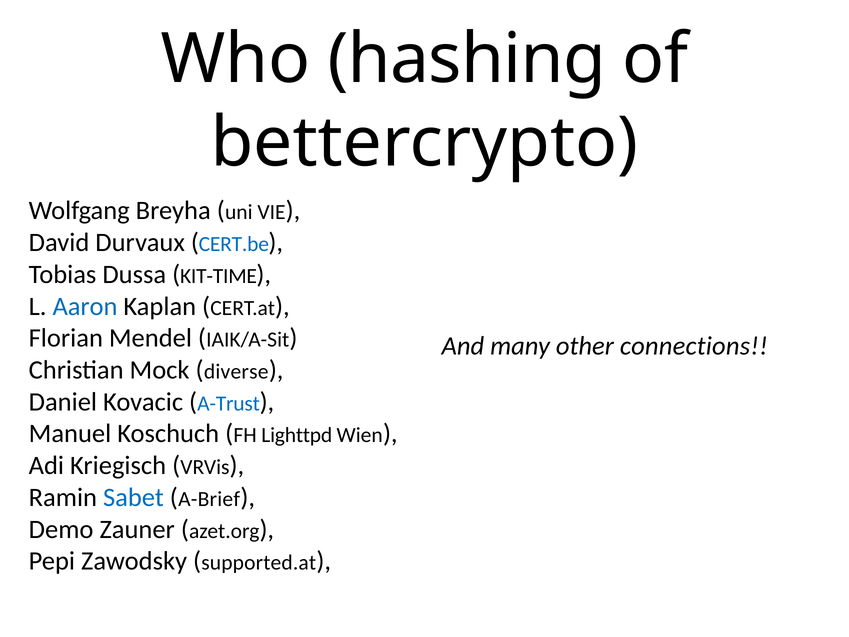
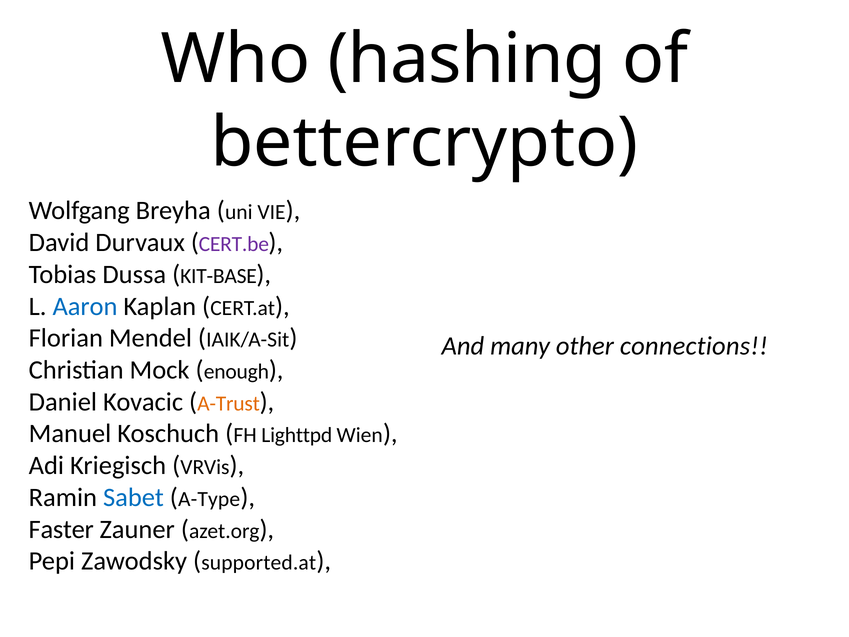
CERT.be colour: blue -> purple (234, 244)
KIT-TIME: KIT-TIME -> KIT-BASE (219, 276)
diverse: diverse -> enough (236, 372)
A-Trust colour: blue -> orange (228, 403)
A-Brief: A-Brief -> A-Type (209, 499)
Demo: Demo -> Faster (61, 529)
